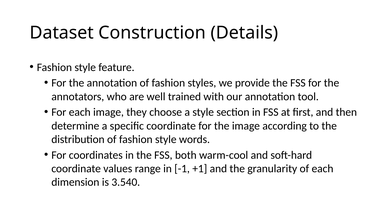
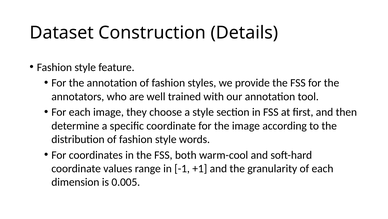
3.540: 3.540 -> 0.005 (126, 182)
